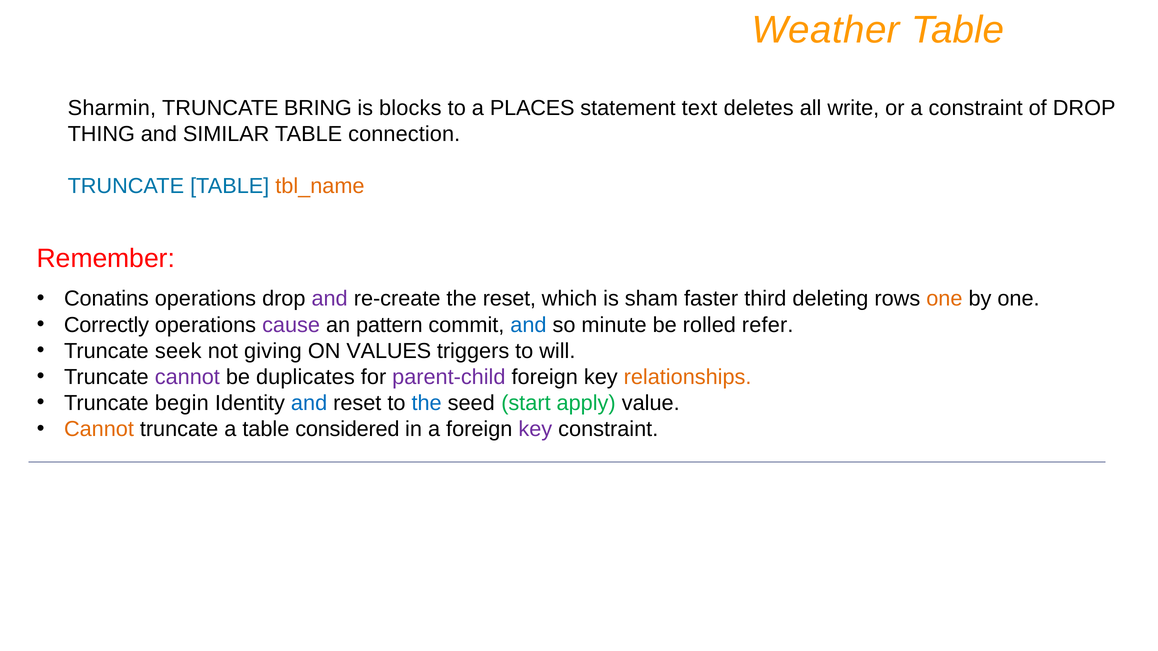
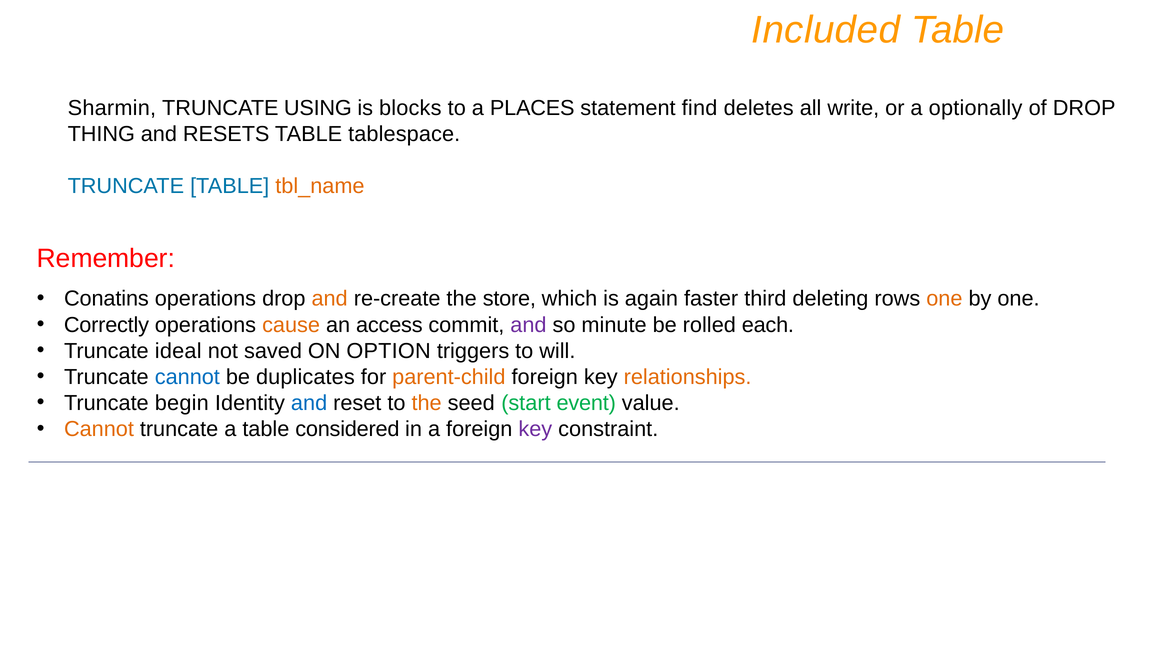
Weather: Weather -> Included (826, 30)
BRING: BRING -> USING (318, 108)
text: text -> find (700, 108)
a constraint: constraint -> optionally (976, 108)
SIMILAR: SIMILAR -> RESETS (226, 134)
connection: connection -> tablespace (404, 134)
and colour: purple -> orange (330, 299)
the reset: reset -> store (509, 299)
sham: sham -> again (651, 299)
cause colour: purple -> orange (291, 325)
pattern: pattern -> access (389, 325)
and colour: blue -> purple (528, 325)
refer: refer -> each (768, 325)
seek: seek -> ideal (178, 351)
giving: giving -> saved (273, 351)
VALUES: VALUES -> OPTION (389, 351)
cannot colour: purple -> blue (187, 377)
parent-child colour: purple -> orange (449, 377)
the colour: blue -> orange (427, 403)
apply: apply -> event (586, 403)
